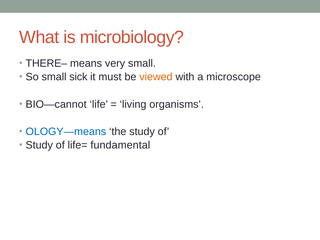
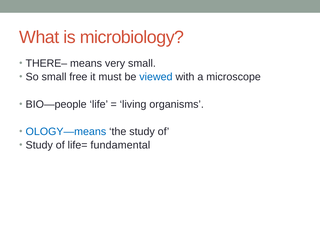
sick: sick -> free (78, 77)
viewed colour: orange -> blue (156, 77)
BIO—cannot: BIO—cannot -> BIO—people (56, 104)
